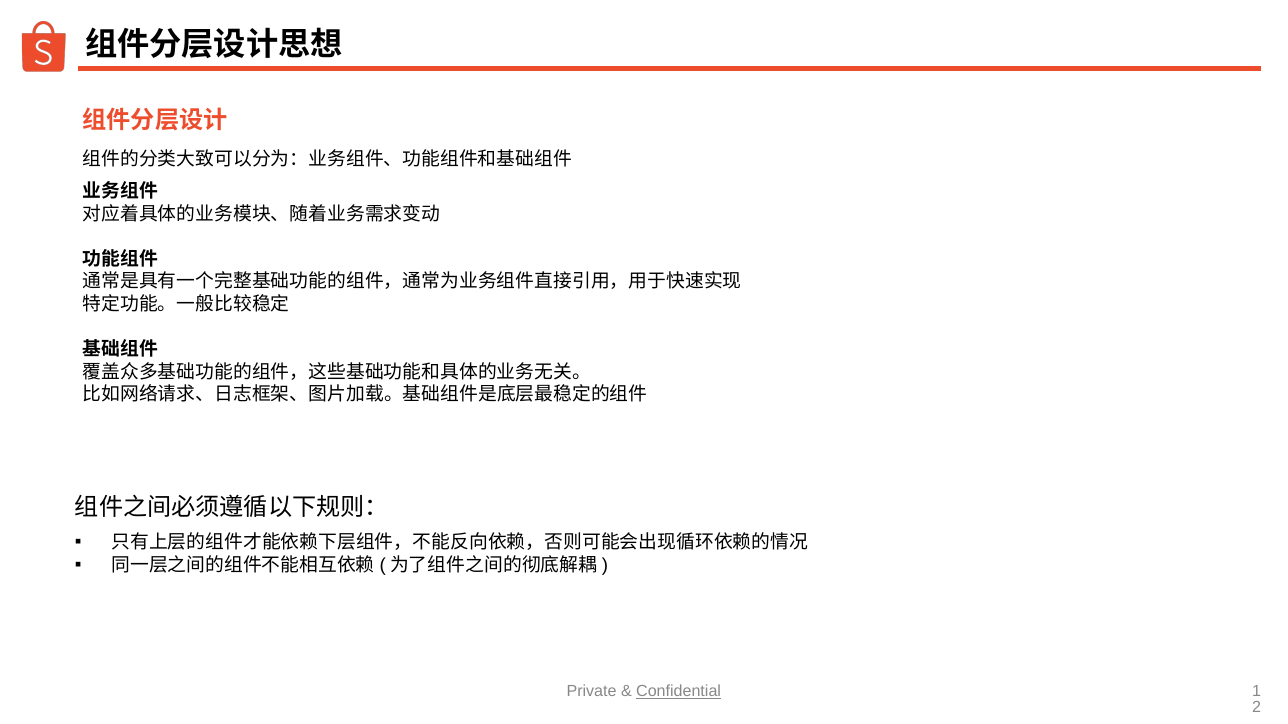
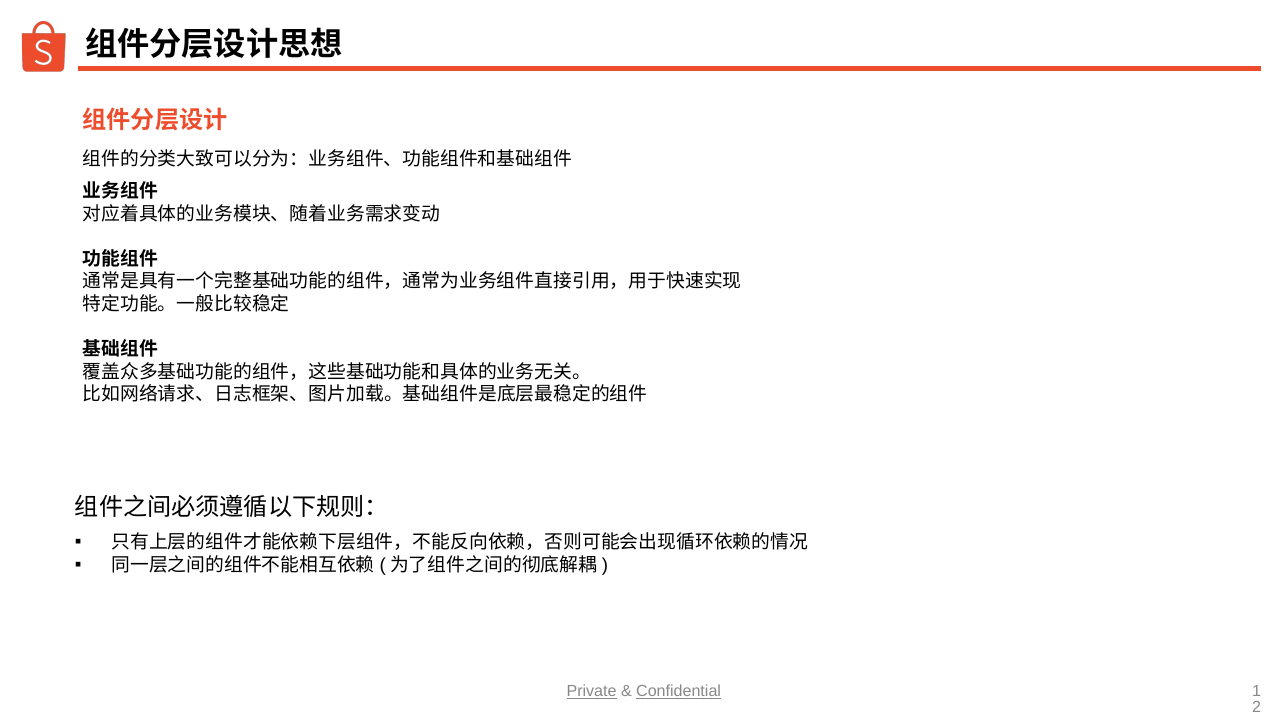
Private underline: none -> present (592, 692)
